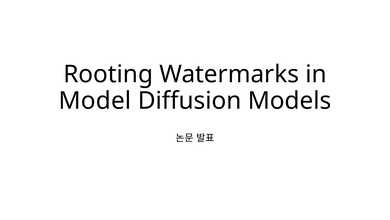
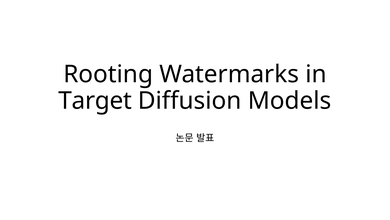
Model: Model -> Target (95, 100)
